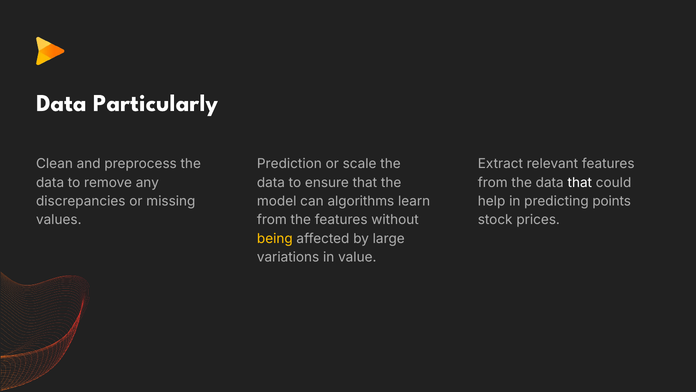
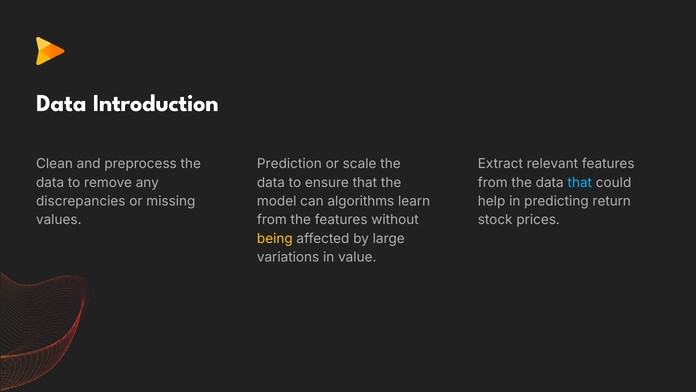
Particularly: Particularly -> Introduction (156, 103)
that colour: white -> light blue (580, 182)
points: points -> return (612, 201)
